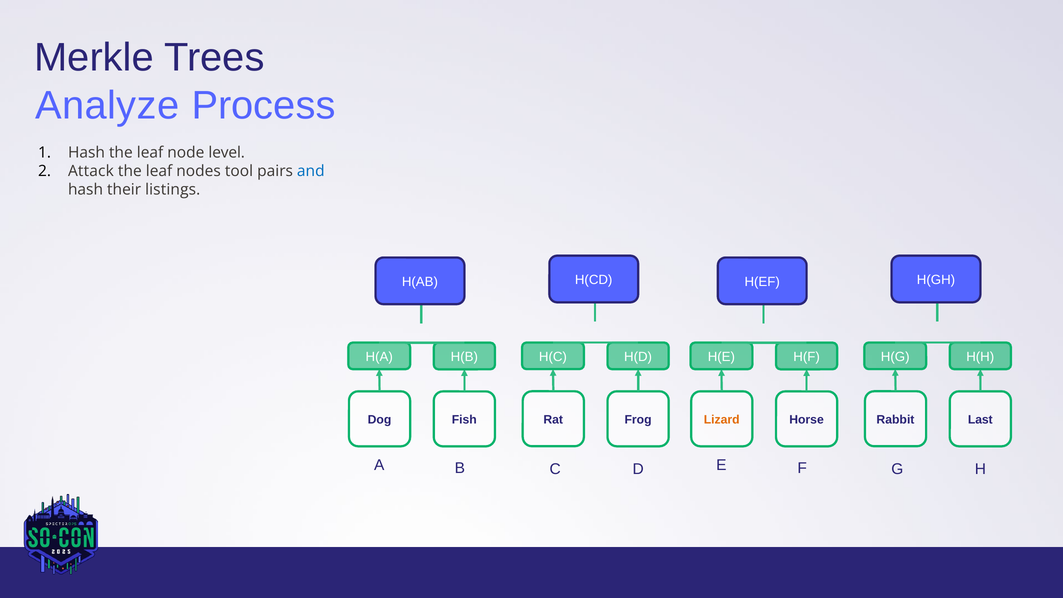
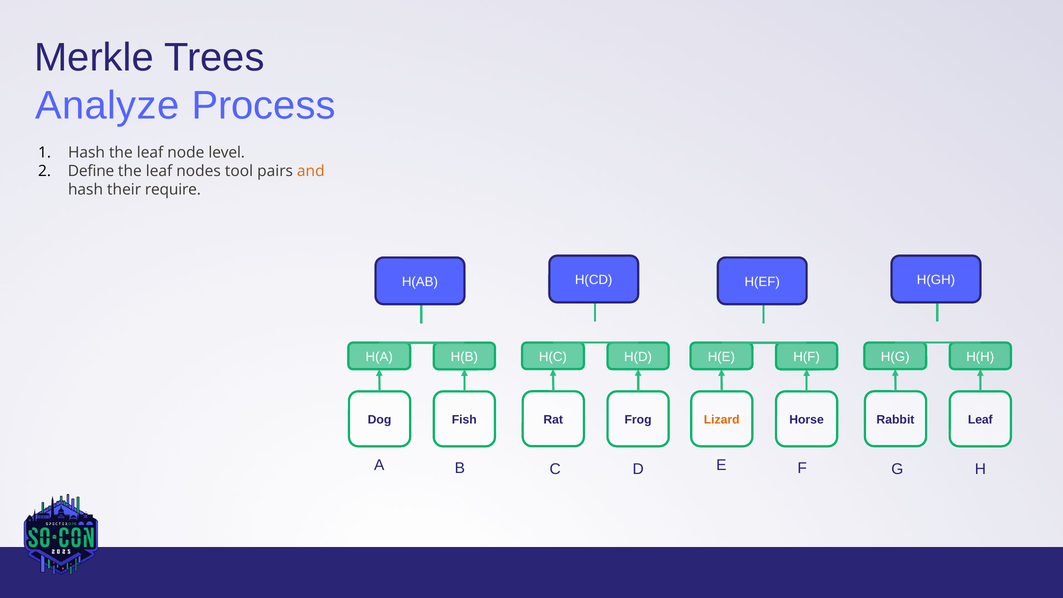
Attack: Attack -> Define (91, 171)
and colour: blue -> orange (311, 171)
listings: listings -> require (173, 190)
Rabbit Last: Last -> Leaf (980, 420)
